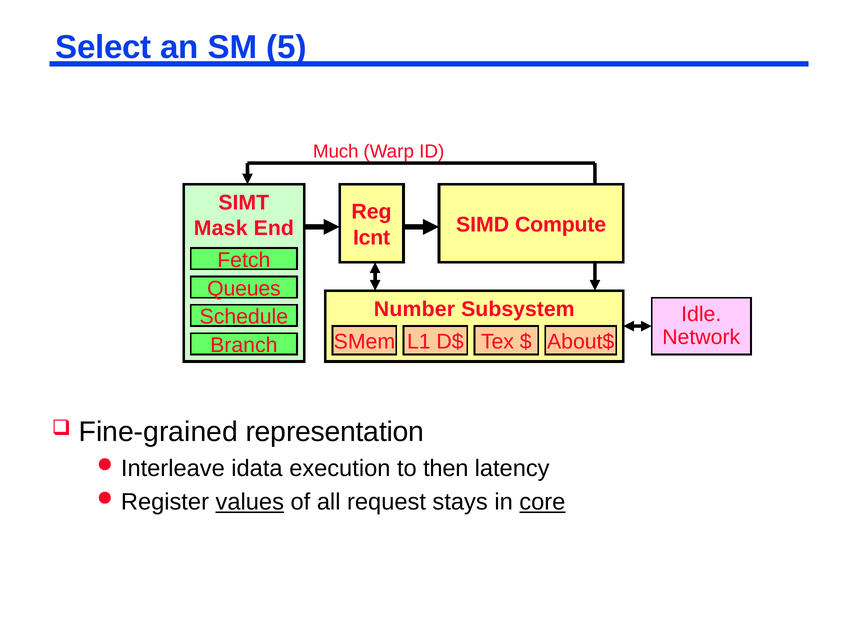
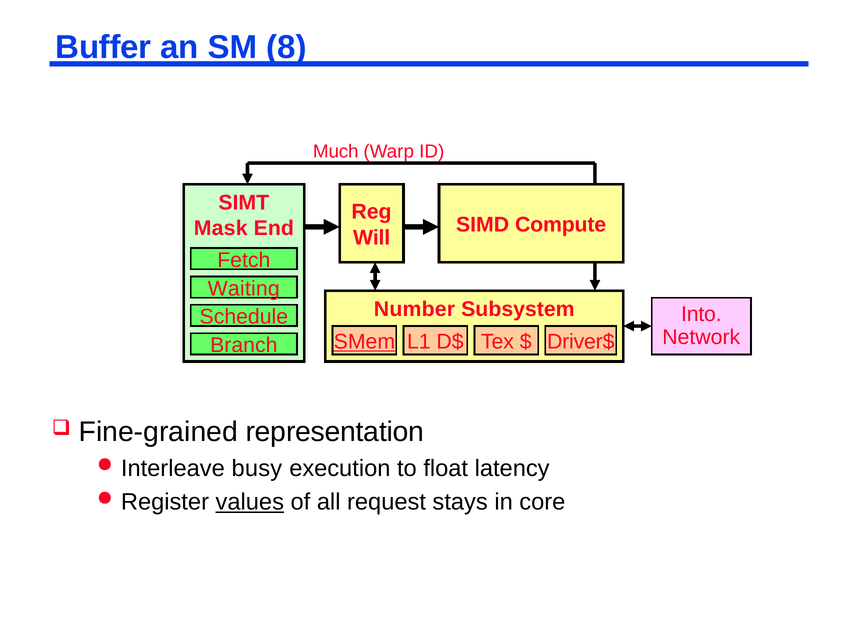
Select: Select -> Buffer (103, 47)
5: 5 -> 8 (287, 47)
Icnt: Icnt -> Will (372, 238)
Queues: Queues -> Waiting (244, 289)
Idle: Idle -> Into (701, 315)
SMem underline: none -> present (364, 342)
About$: About$ -> Driver$ (581, 342)
idata: idata -> busy (257, 469)
then: then -> float (446, 469)
core underline: present -> none (542, 502)
